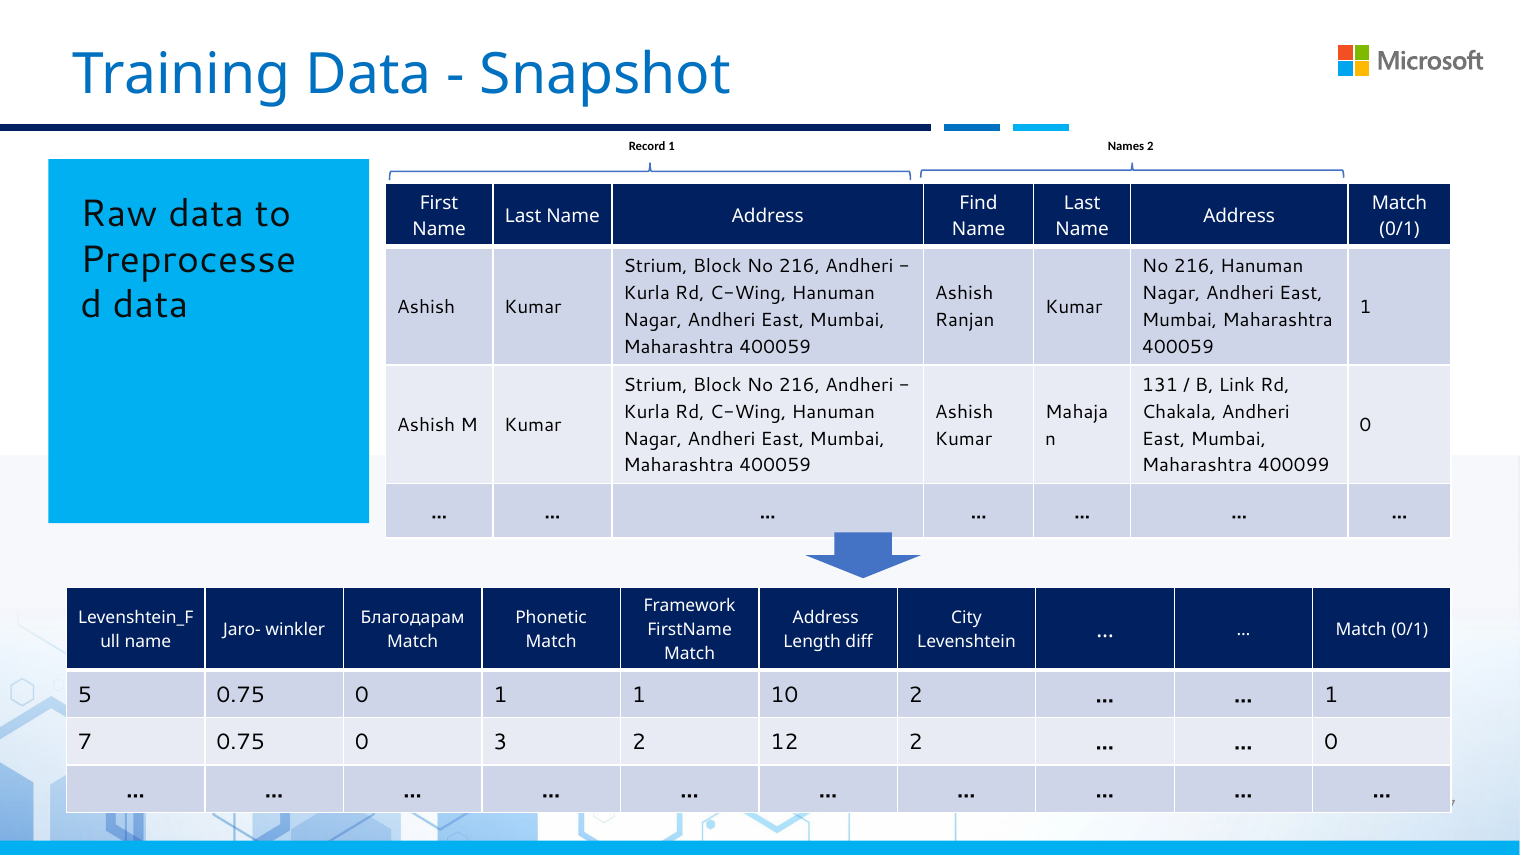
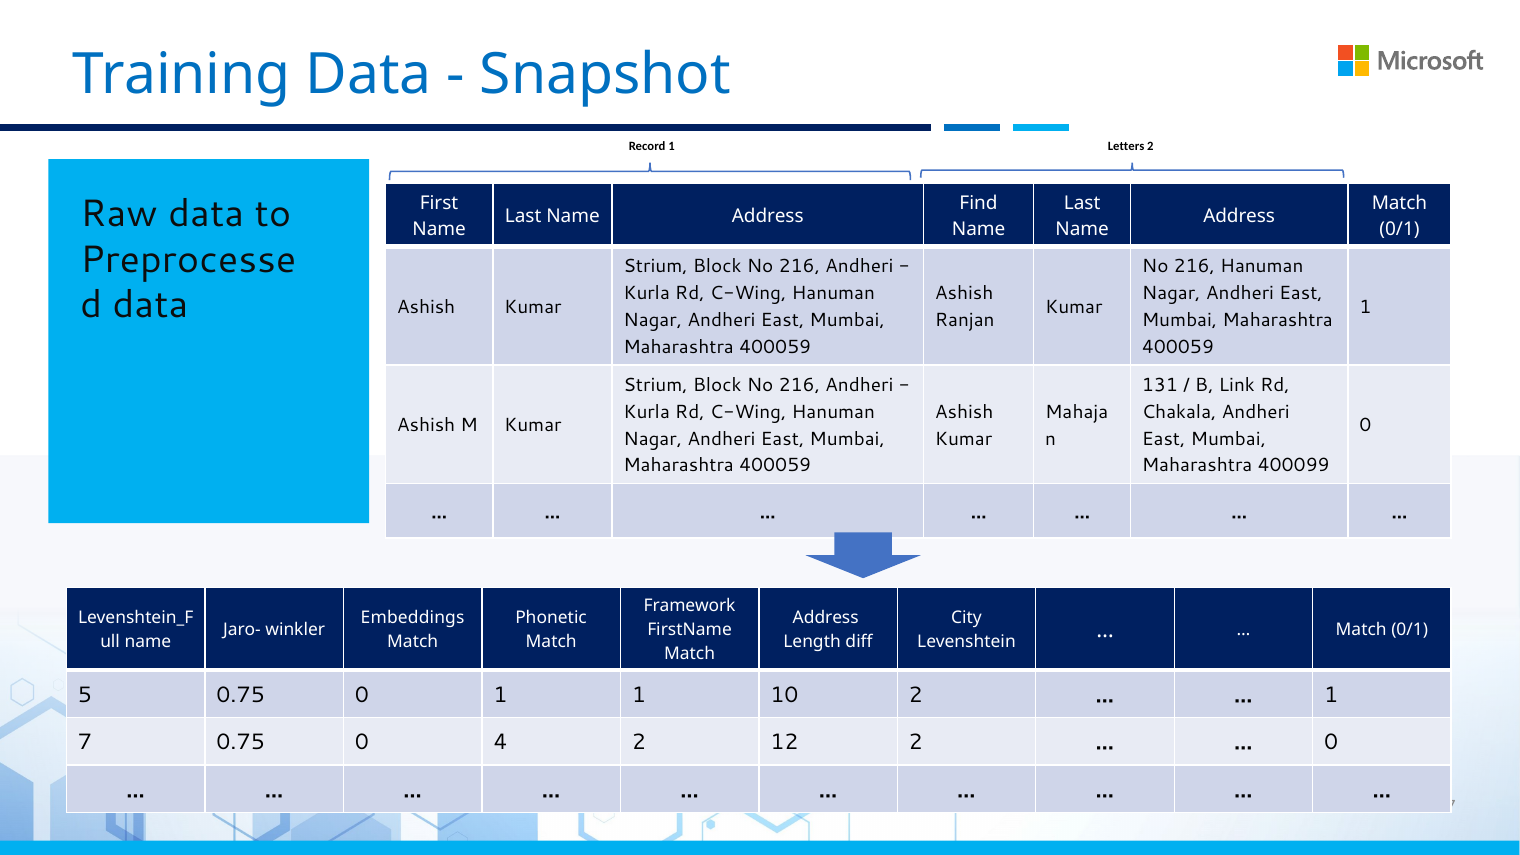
Names: Names -> Letters (1126, 146)
Благодарам: Благодарам -> Embeddings (413, 618)
3: 3 -> 4 (500, 742)
